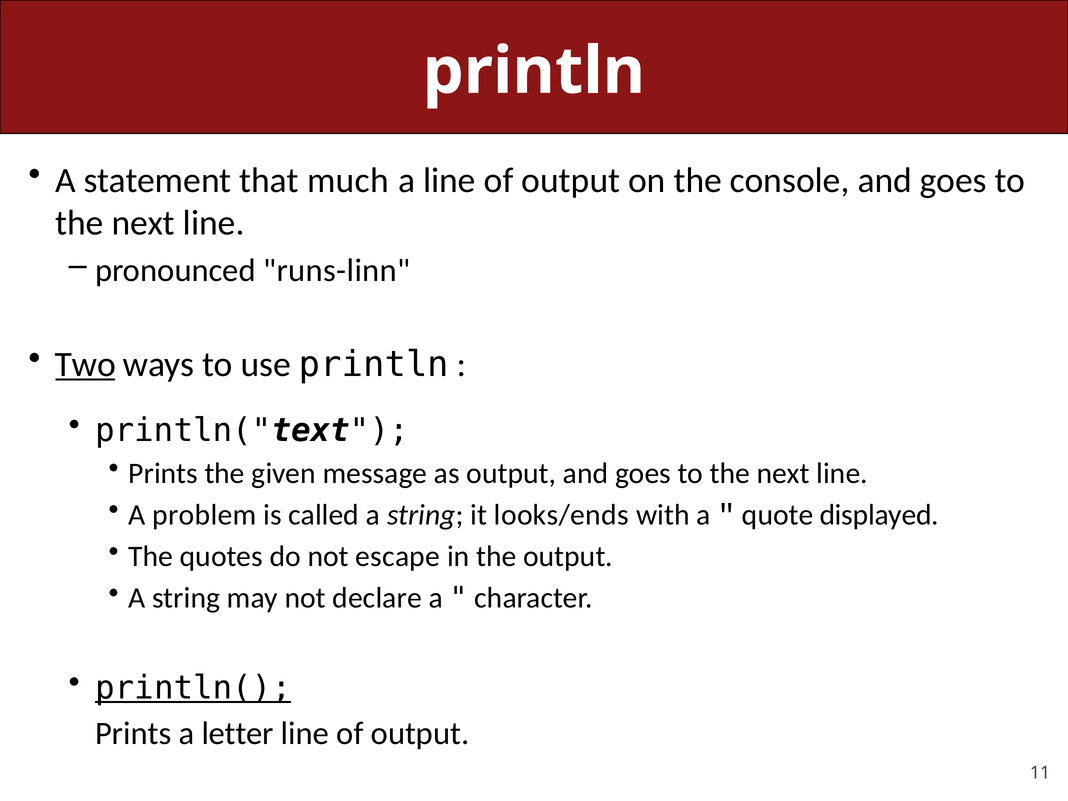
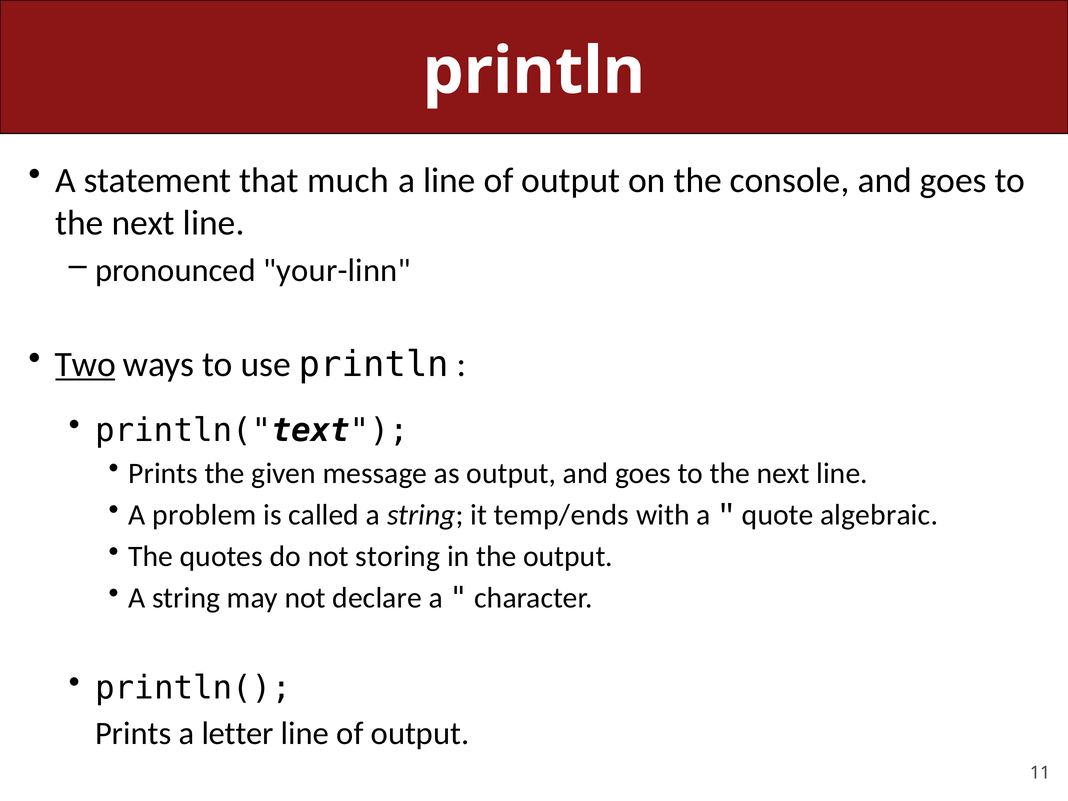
runs-linn: runs-linn -> your-linn (337, 270)
looks/ends: looks/ends -> temp/ends (561, 515)
displayed: displayed -> algebraic (879, 515)
escape: escape -> storing (398, 557)
println( underline: present -> none (193, 688)
